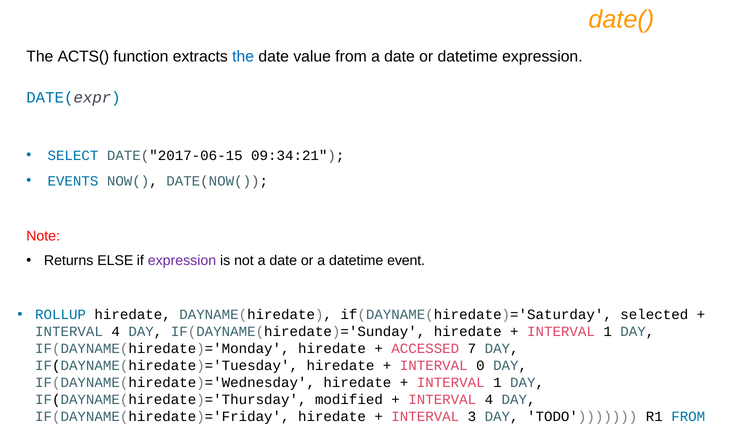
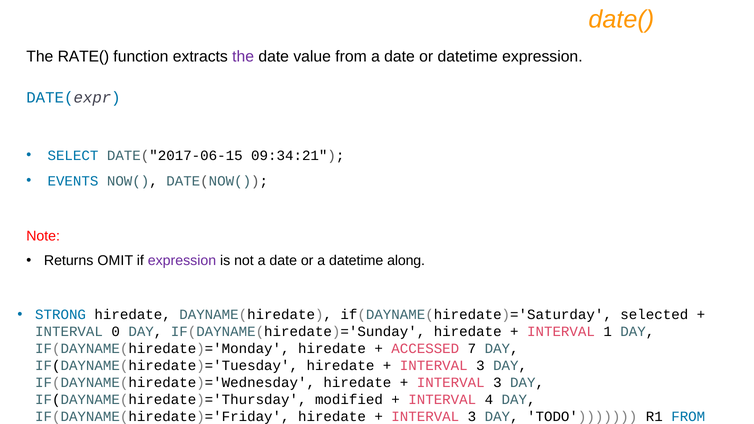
ACTS(: ACTS( -> RATE( (83, 57)
the colour: blue -> purple (243, 57)
ELSE: ELSE -> OMIT (115, 261)
event: event -> along (406, 261)
ROLLUP: ROLLUP -> STRONG (61, 315)
4: 4 -> 0 (116, 332)
0: 0 -> 3 (480, 366)
1: 1 -> 3 (497, 383)
